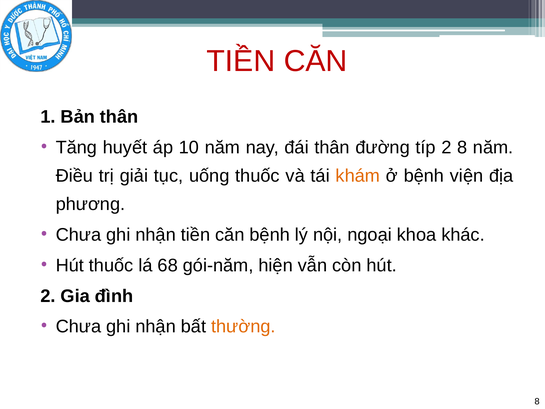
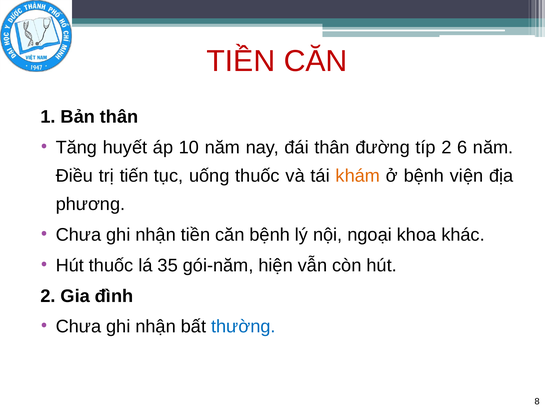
2 8: 8 -> 6 (462, 147)
giải: giải -> tiến (134, 176)
68: 68 -> 35 (168, 265)
thường colour: orange -> blue (243, 326)
